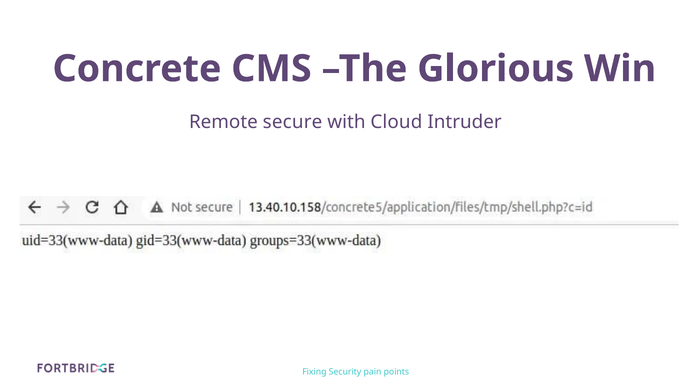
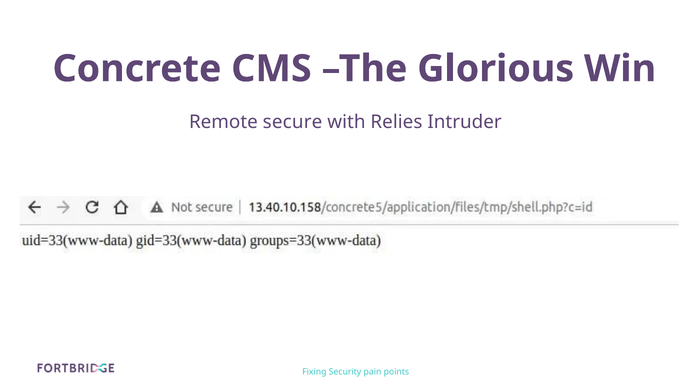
Cloud: Cloud -> Relies (396, 122)
